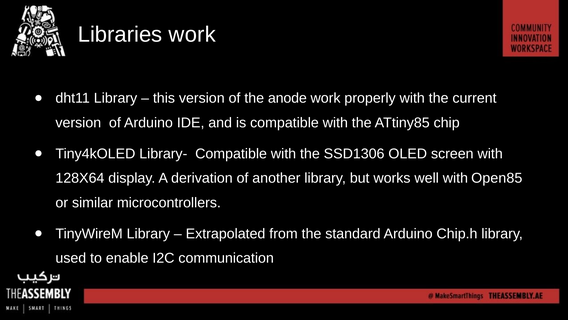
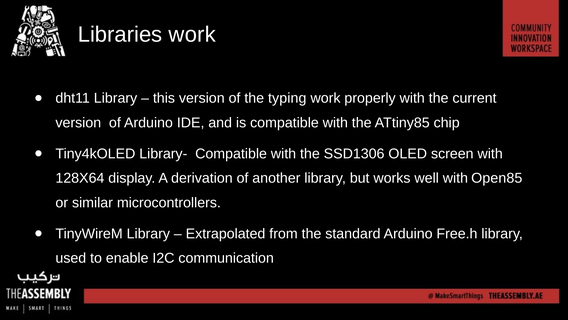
anode: anode -> typing (287, 98)
Chip.h: Chip.h -> Free.h (457, 233)
